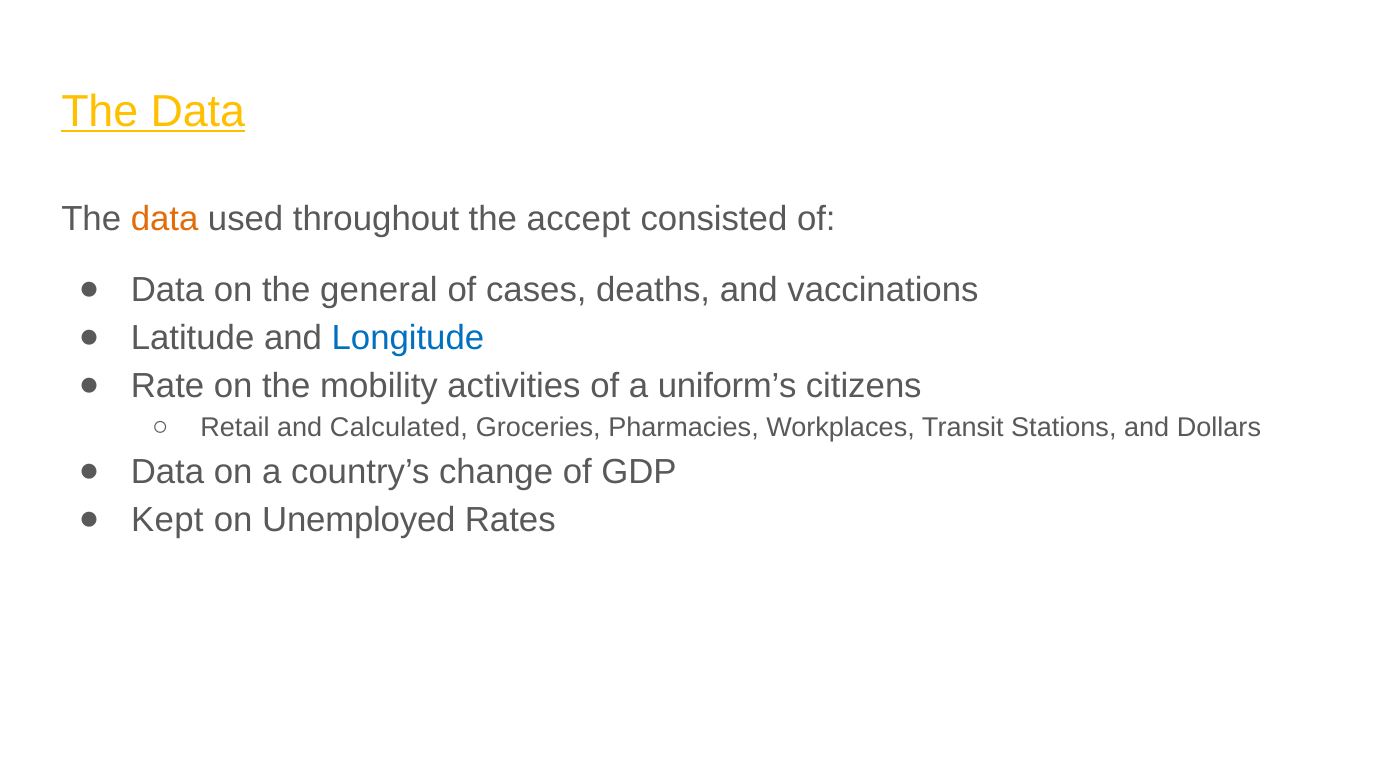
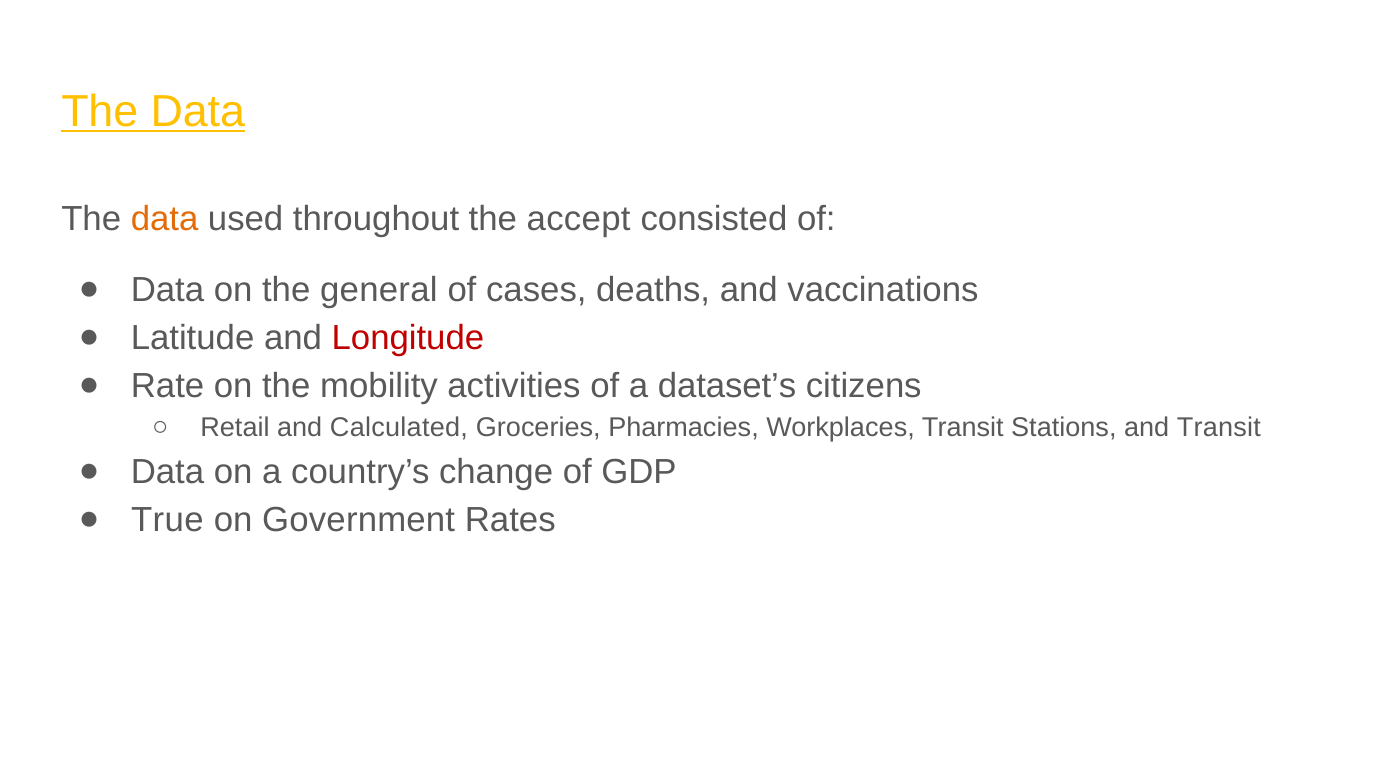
Longitude colour: blue -> red (408, 338)
uniform’s: uniform’s -> dataset’s (727, 386)
and Dollars: Dollars -> Transit (1219, 427)
Kept: Kept -> True (167, 519)
Unemployed: Unemployed -> Government (359, 519)
